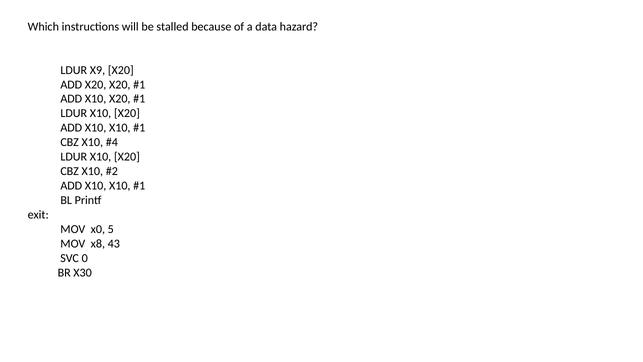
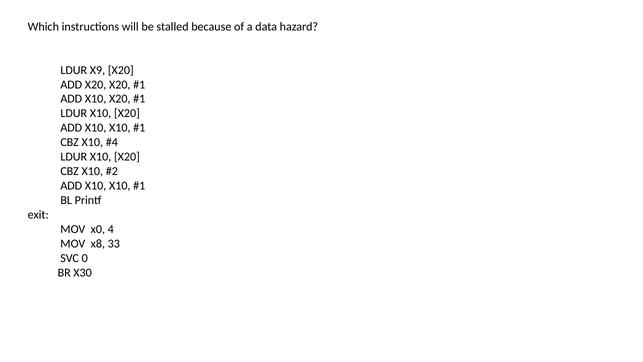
5: 5 -> 4 (111, 229)
43: 43 -> 33 (114, 244)
